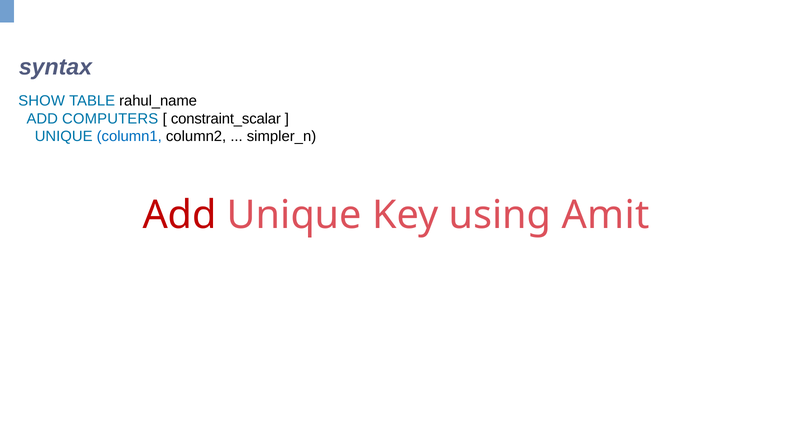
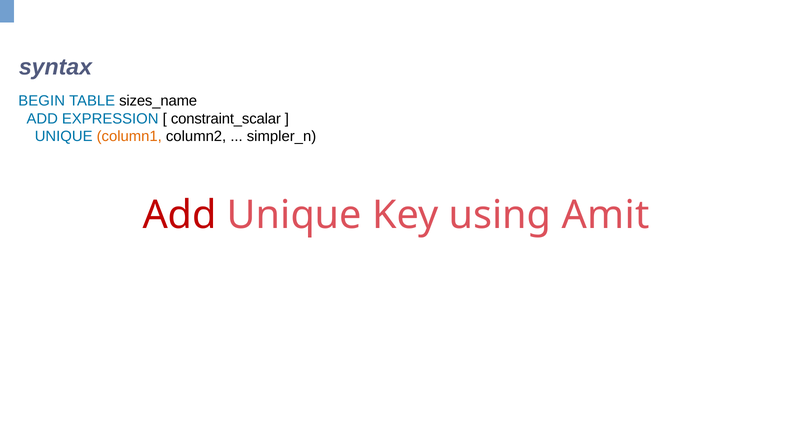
SHOW: SHOW -> BEGIN (42, 101)
rahul_name: rahul_name -> sizes_name (158, 101)
COMPUTERS: COMPUTERS -> EXPRESSION (110, 119)
column1 colour: blue -> orange (129, 137)
